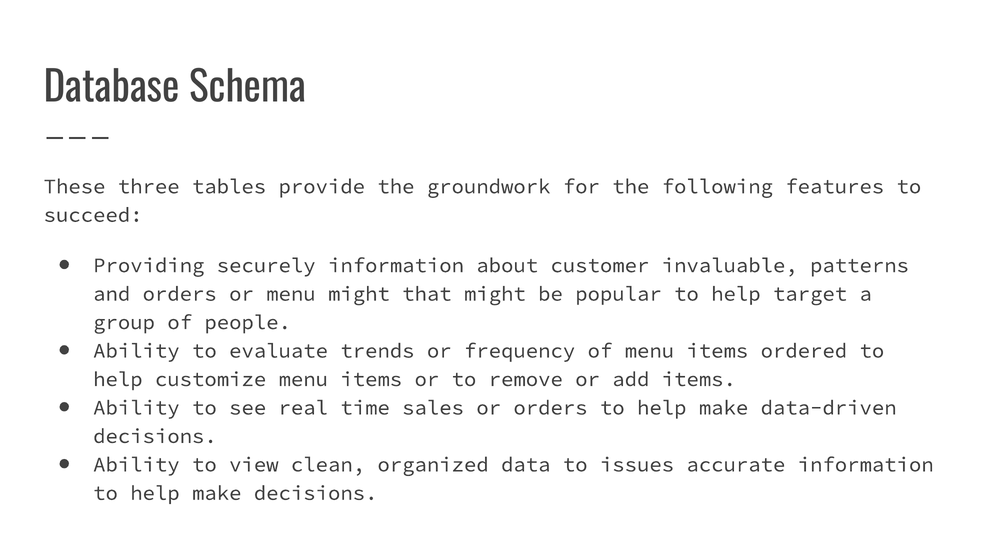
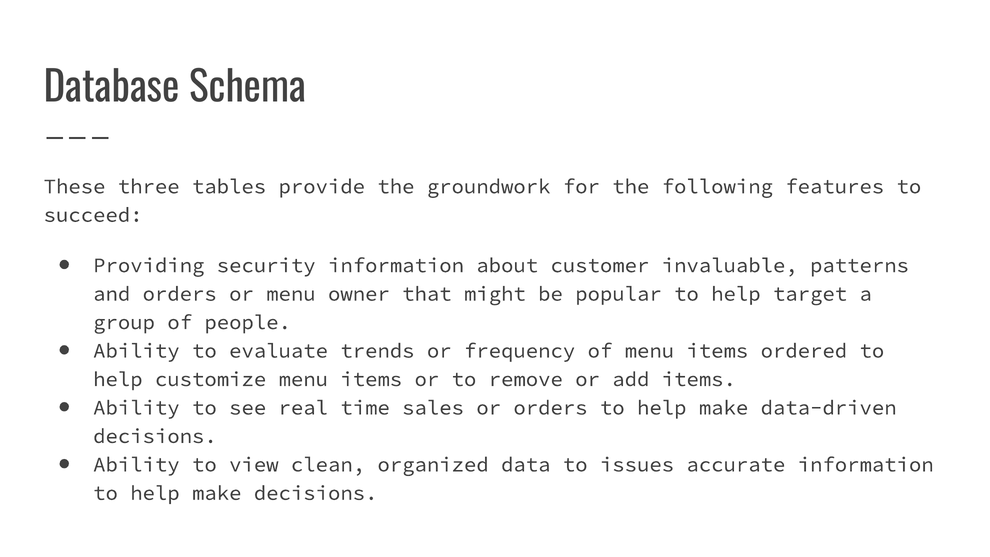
securely: securely -> security (266, 265)
menu might: might -> owner (359, 294)
